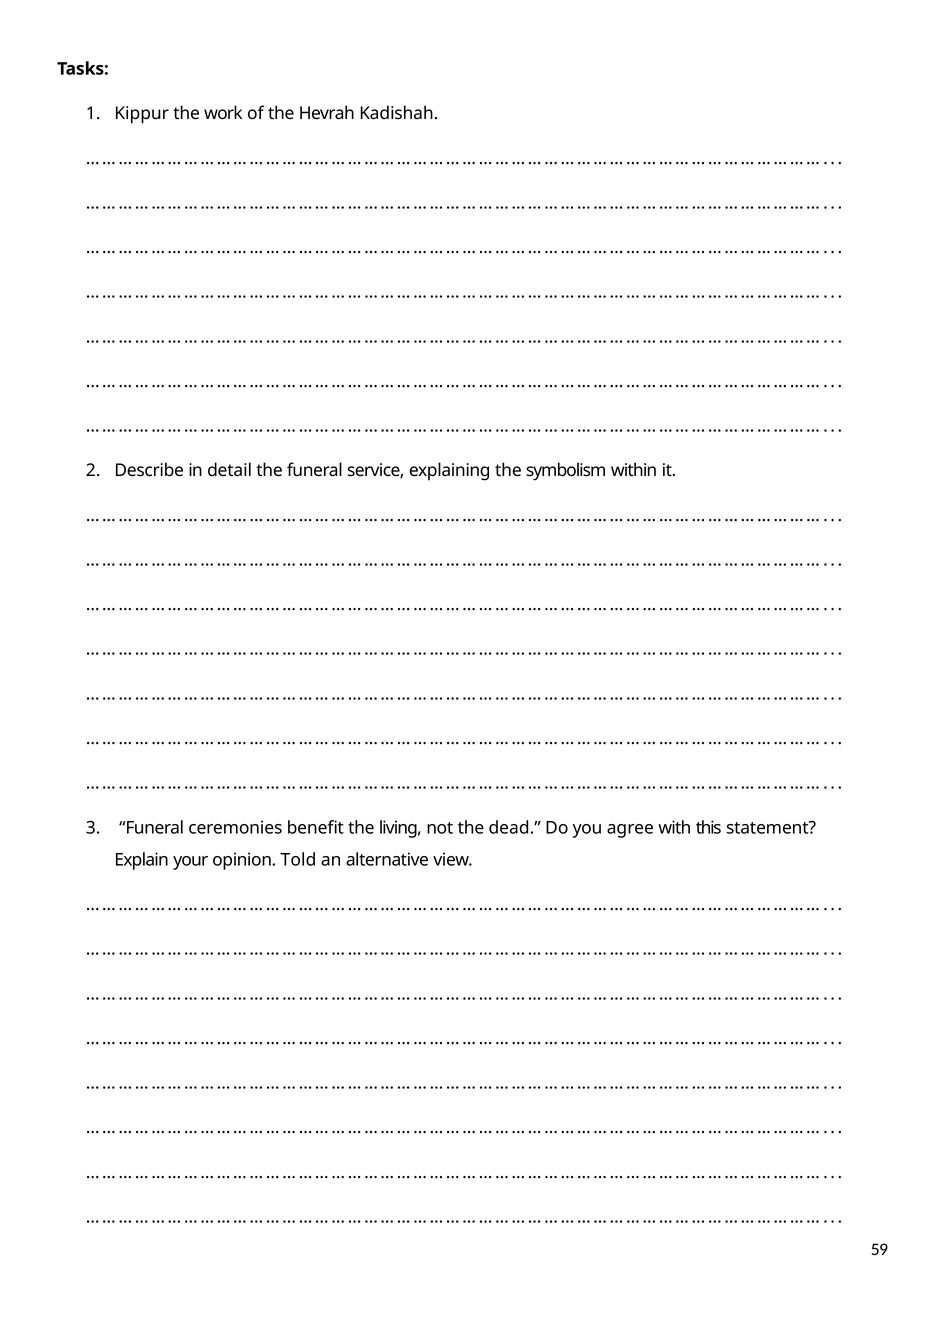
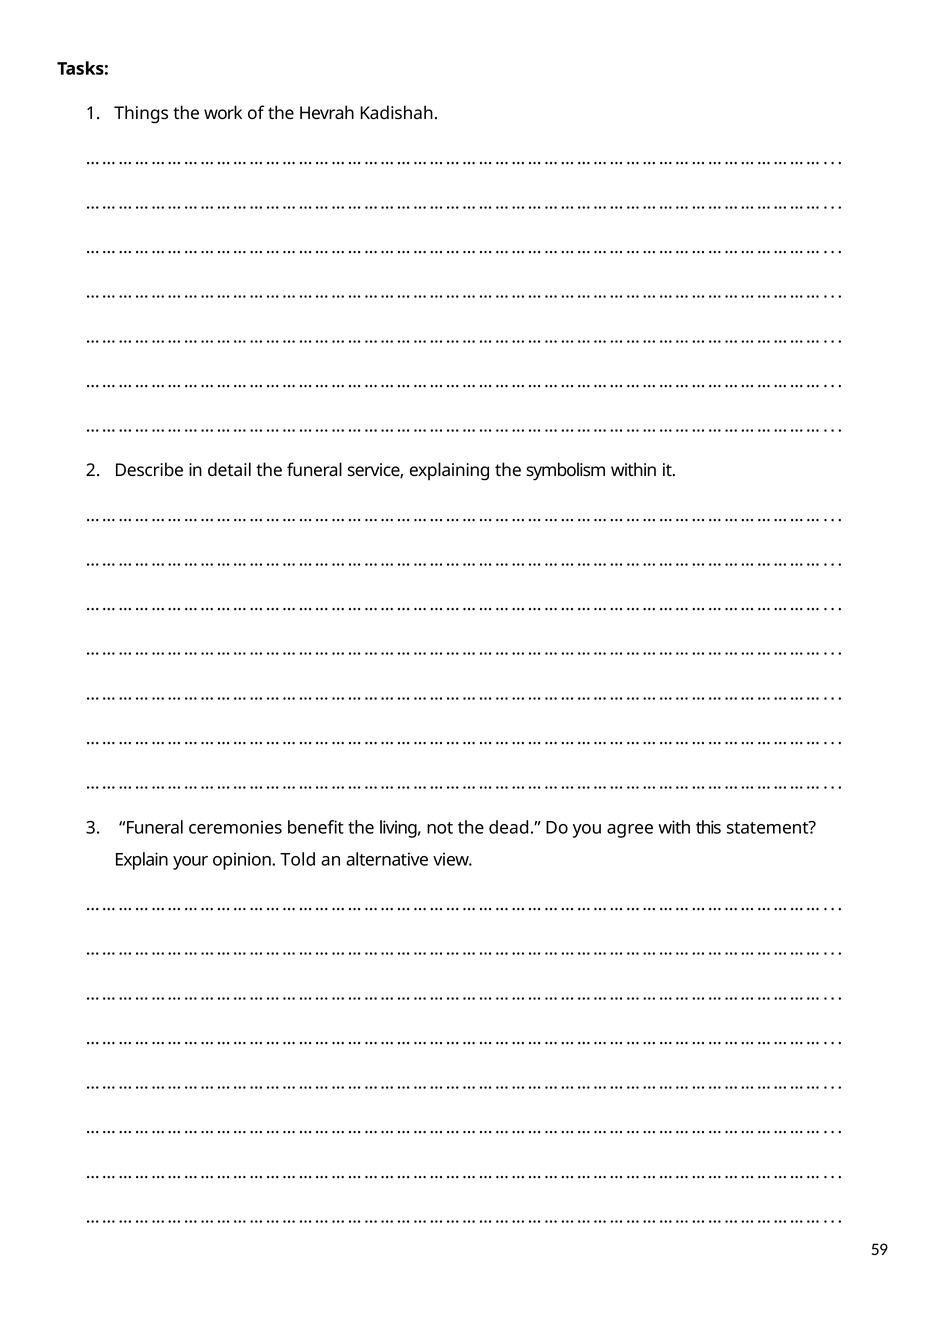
Kippur: Kippur -> Things (142, 114)
